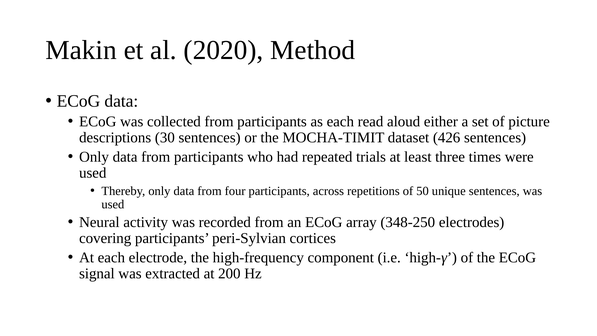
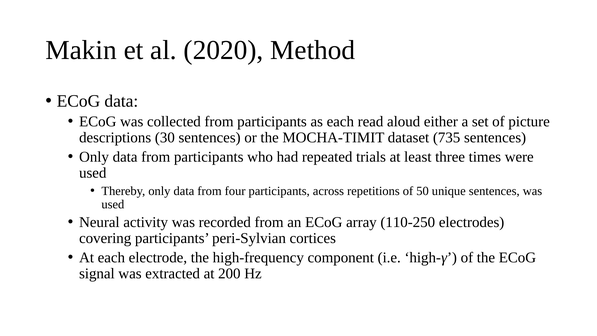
426: 426 -> 735 (447, 138)
348-250: 348-250 -> 110-250 (408, 222)
